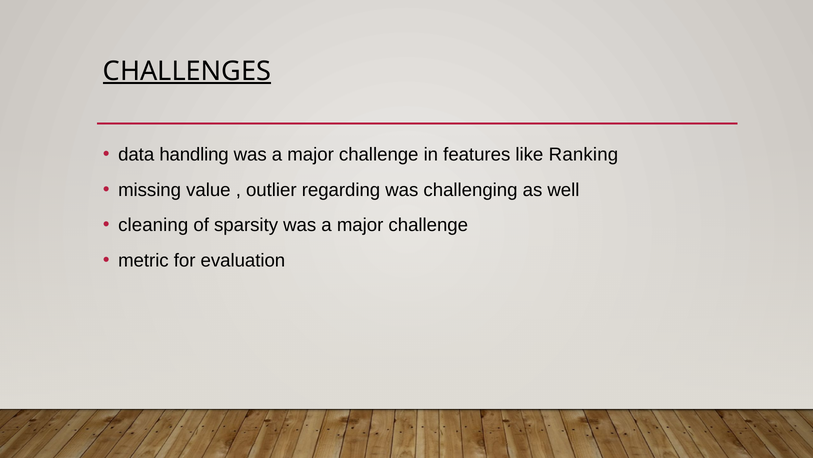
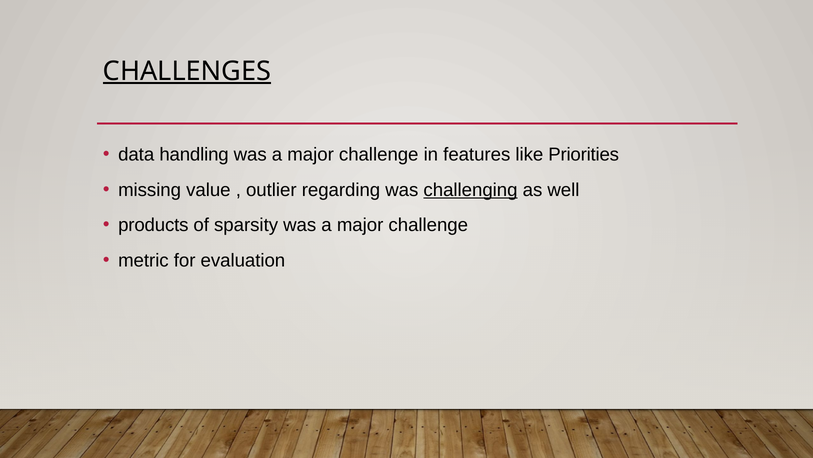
Ranking: Ranking -> Priorities (584, 154)
challenging underline: none -> present (471, 190)
cleaning: cleaning -> products (153, 225)
